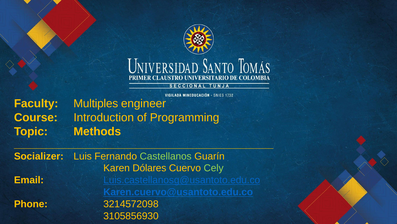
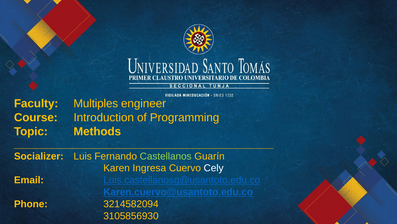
Dólares: Dólares -> Ingresa (149, 168)
Cely colour: light green -> white (214, 168)
3214572098: 3214572098 -> 3214582094 (131, 203)
